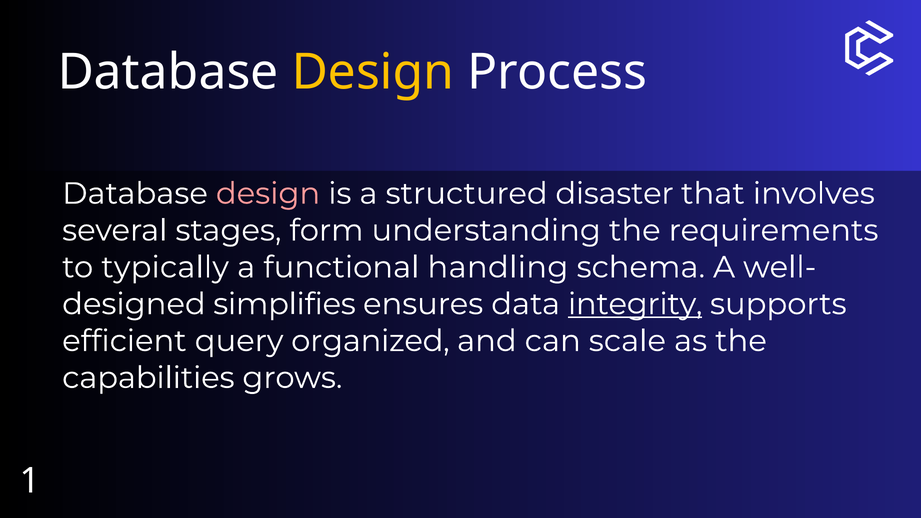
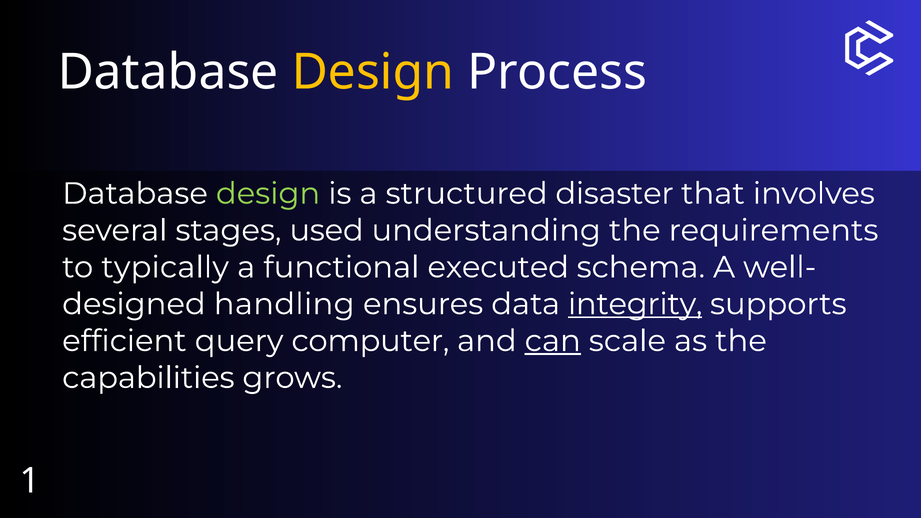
design colour: pink -> light green (268, 194)
form: form -> used (327, 230)
handling: handling -> executed (498, 267)
simplifies: simplifies -> handling (284, 304)
organized: organized -> computer (370, 341)
can underline: none -> present (553, 341)
